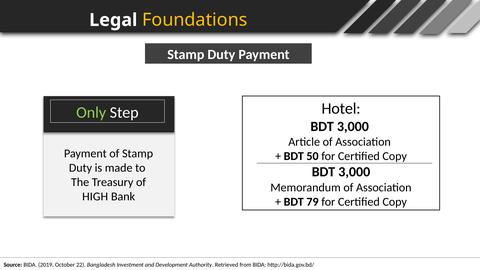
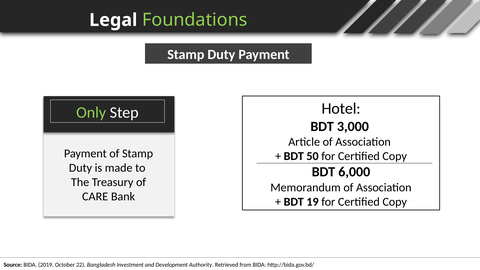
Foundations colour: yellow -> light green (195, 20)
3,000: 3,000 -> 6,000 (354, 172)
HIGH: HIGH -> CARE (95, 197)
79: 79 -> 19 (313, 202)
